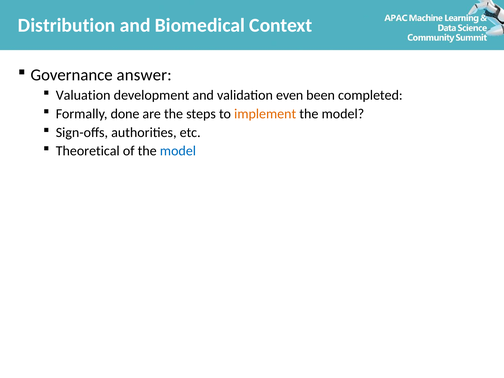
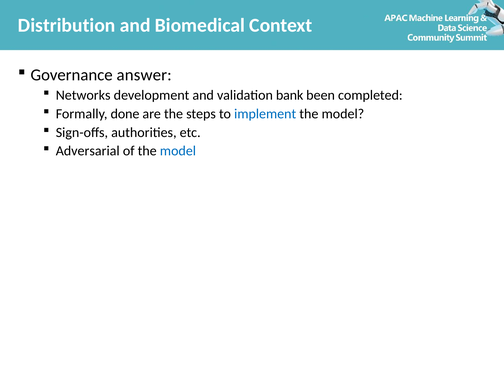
Valuation: Valuation -> Networks (83, 95)
even: even -> bank (290, 95)
implement colour: orange -> blue (265, 114)
Theoretical: Theoretical -> Adversarial (88, 151)
